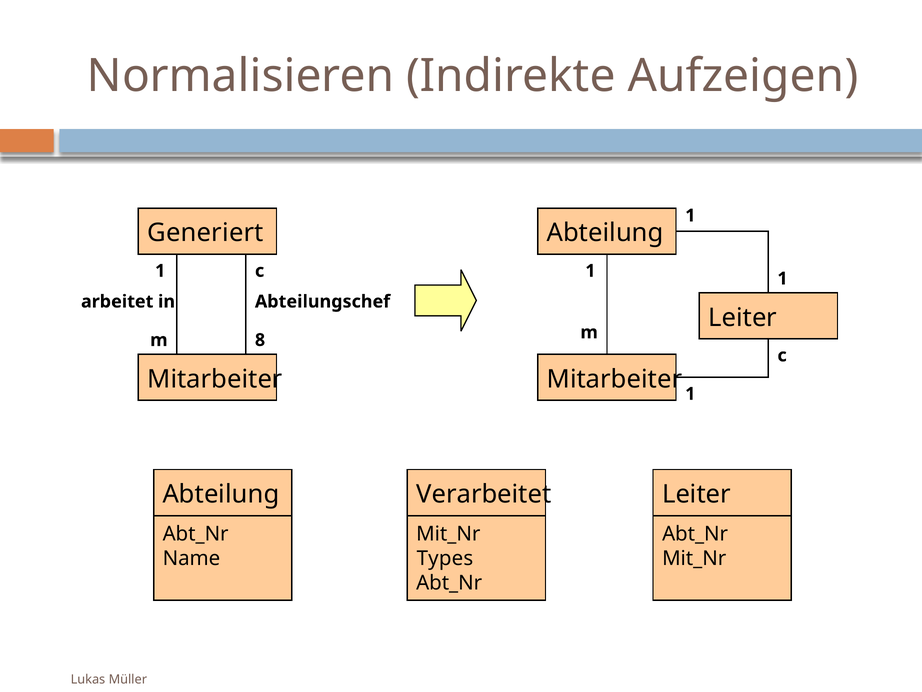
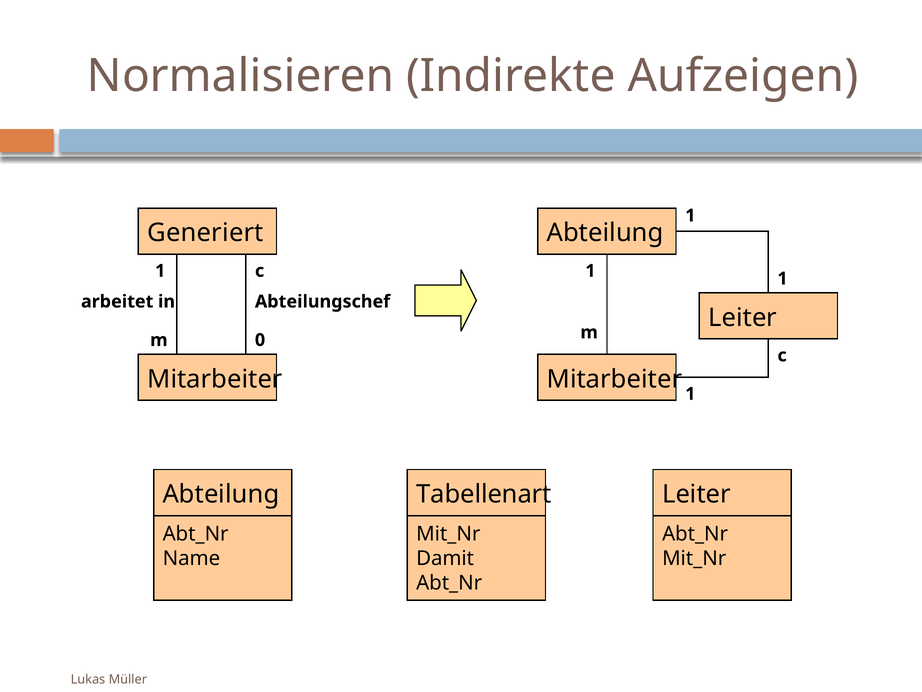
8: 8 -> 0 (260, 340)
Verarbeitet: Verarbeitet -> Tabellenart (484, 494)
Types: Types -> Damit (445, 558)
